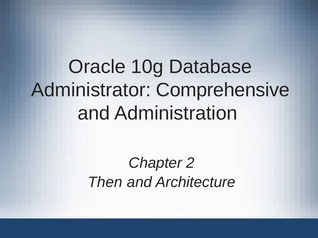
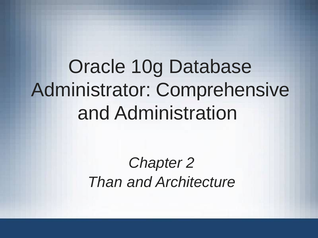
Then: Then -> Than (105, 183)
